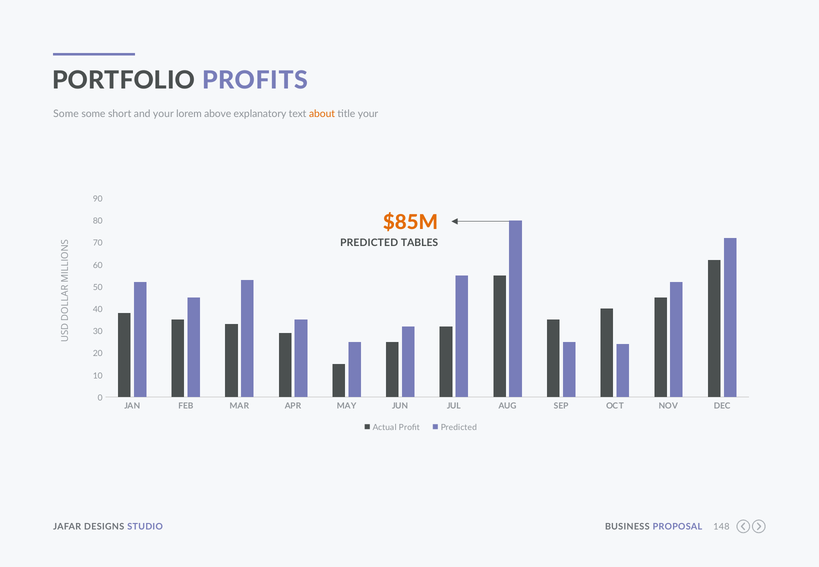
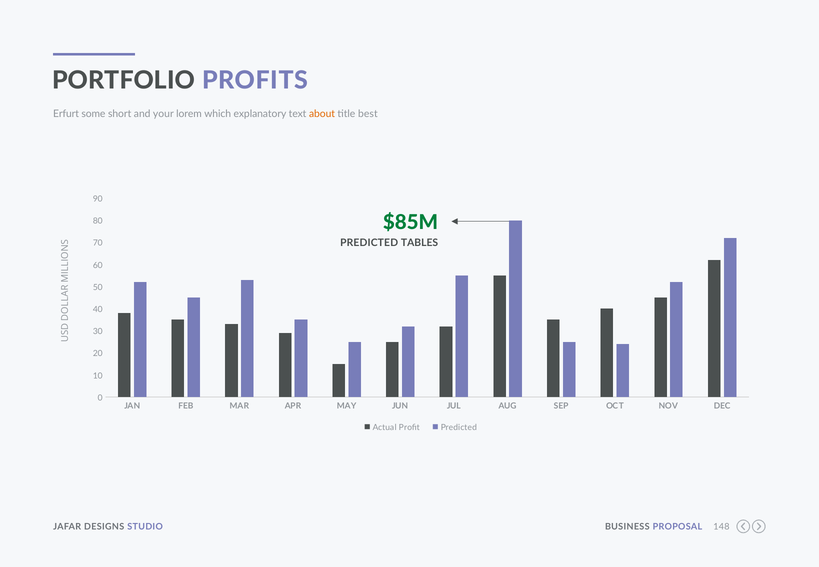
Some: Some -> Erfurt (66, 114)
above: above -> which (218, 114)
title your: your -> best (368, 114)
$85M colour: orange -> green (410, 223)
